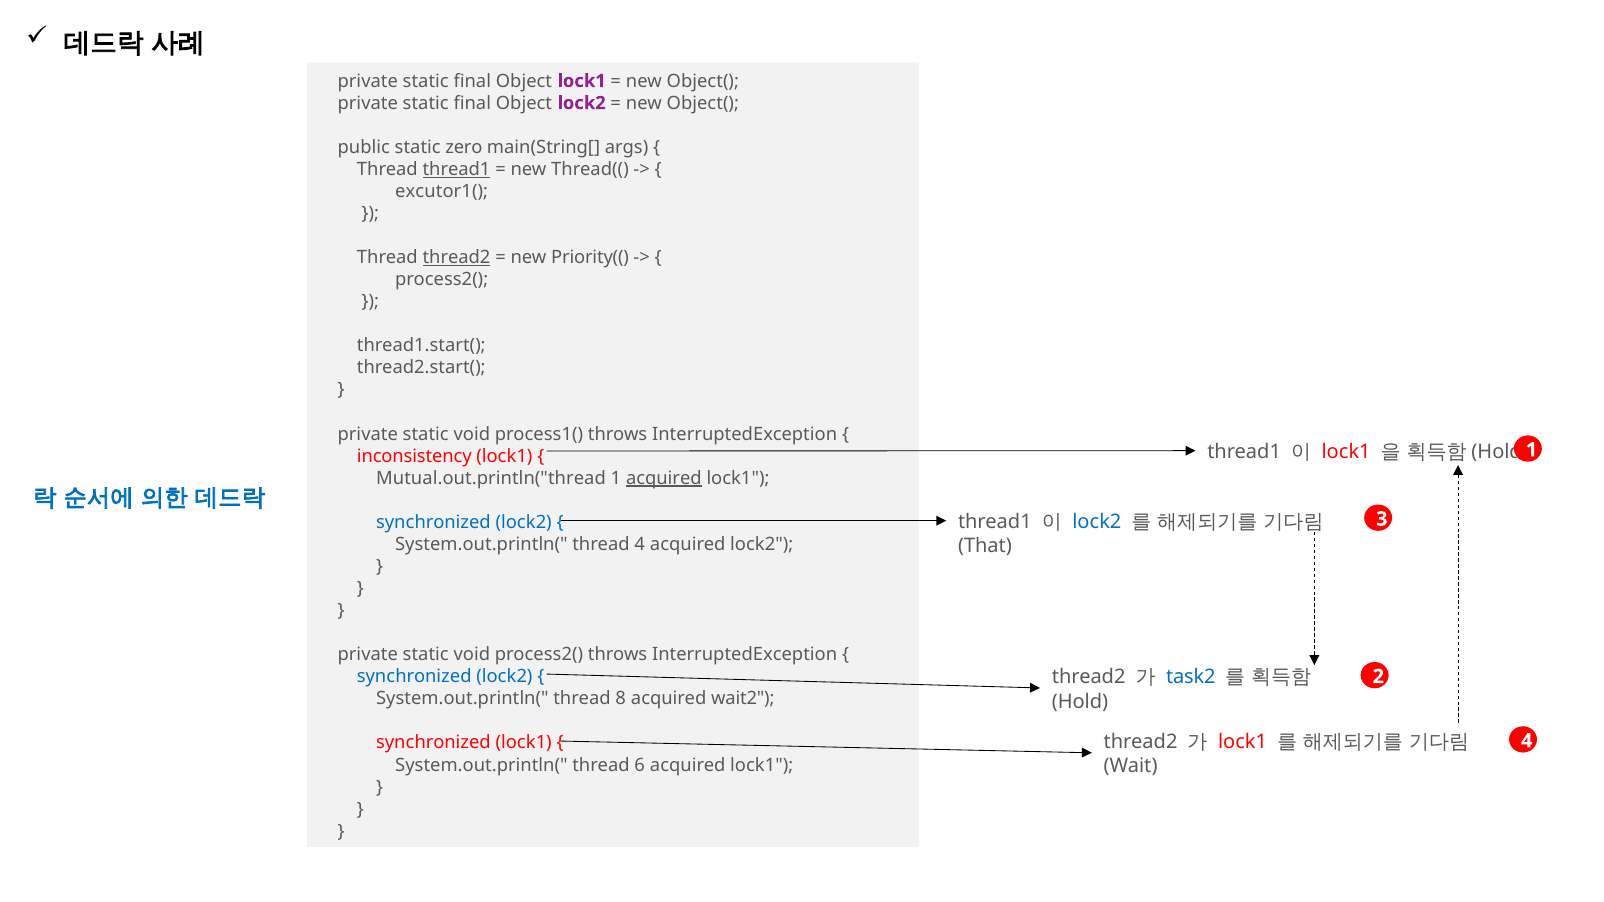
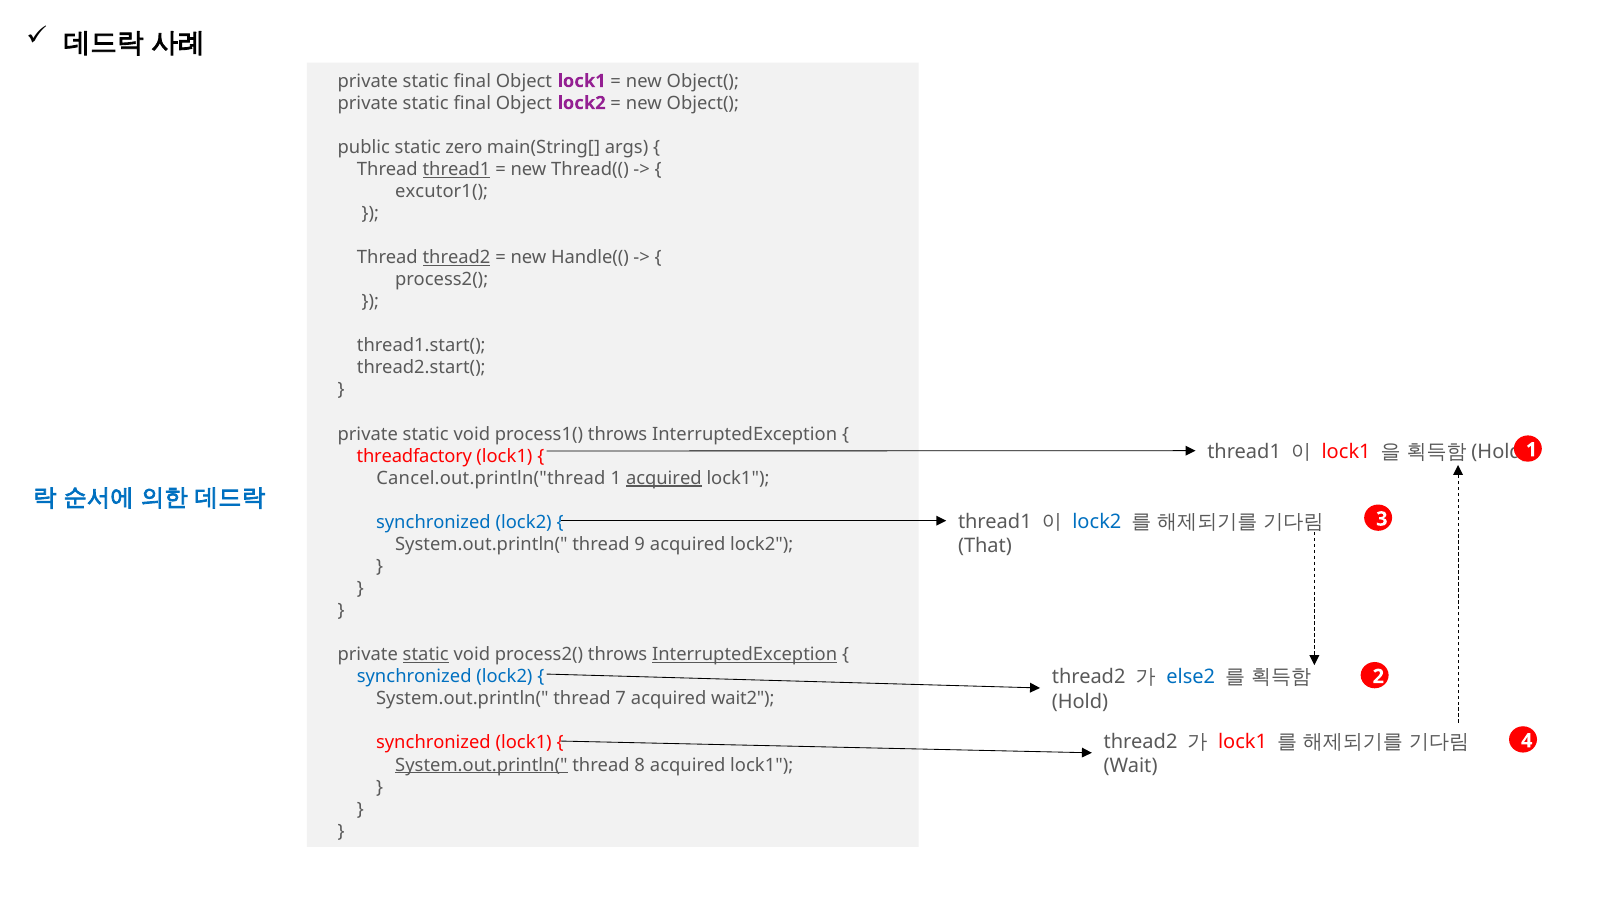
Priority((: Priority(( -> Handle(( (590, 258)
inconsistency: inconsistency -> threadfactory (414, 456)
Mutual.out.println("thread: Mutual.out.println("thread -> Cancel.out.println("thread (491, 478)
thread 4: 4 -> 9 (640, 544)
static underline: none -> present (426, 655)
InterruptedException underline: none -> present (745, 655)
task2: task2 -> else2 (1191, 678)
8: 8 -> 7 (621, 699)
System.out.println( underline: none -> present (481, 765)
6: 6 -> 8 (640, 765)
